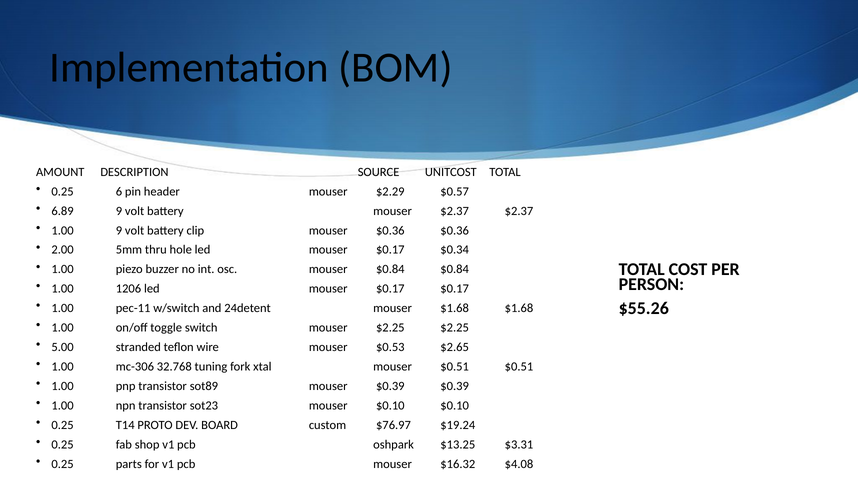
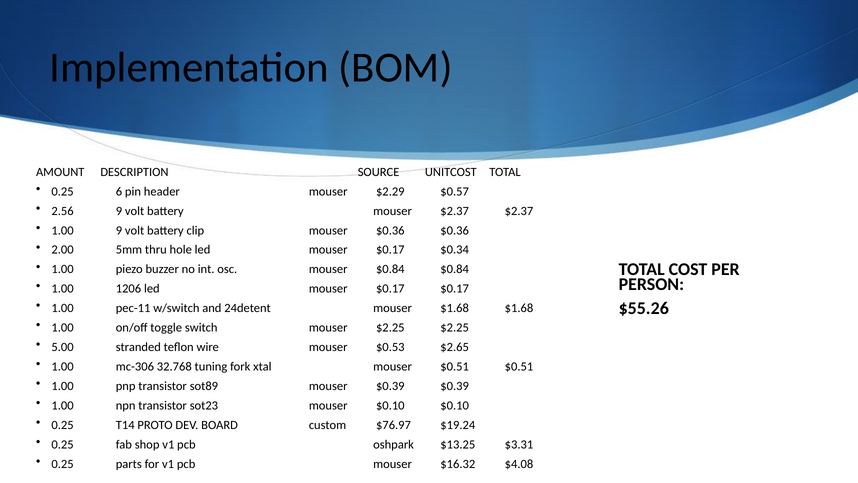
6.89: 6.89 -> 2.56 (63, 211)
